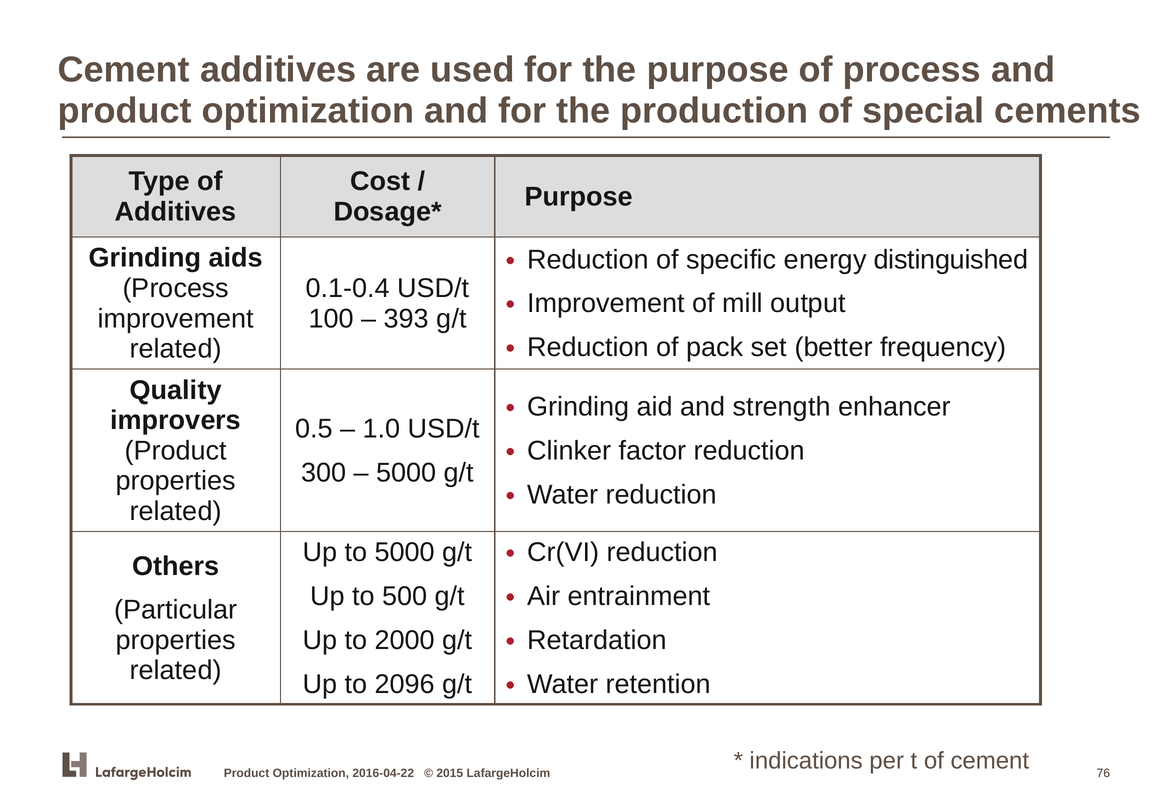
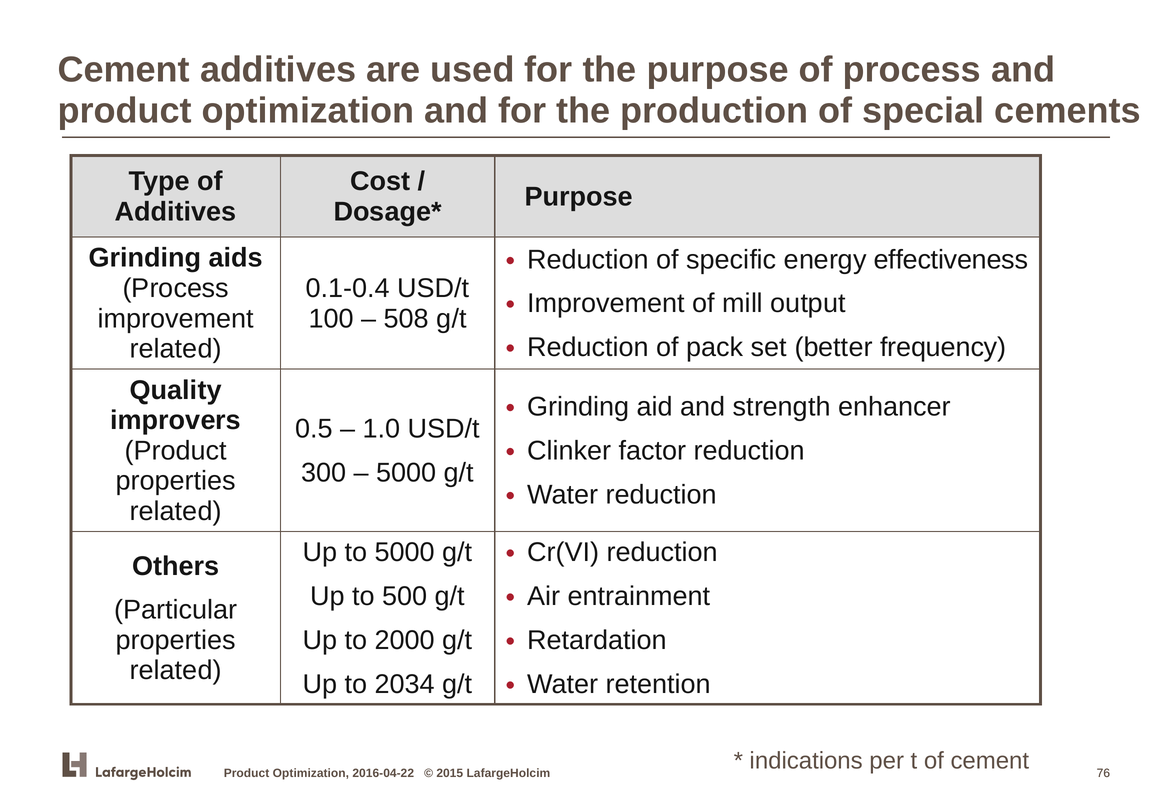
distinguished: distinguished -> effectiveness (951, 259)
393: 393 -> 508 (406, 318)
2096: 2096 -> 2034 (405, 684)
